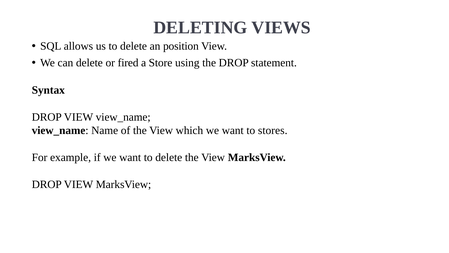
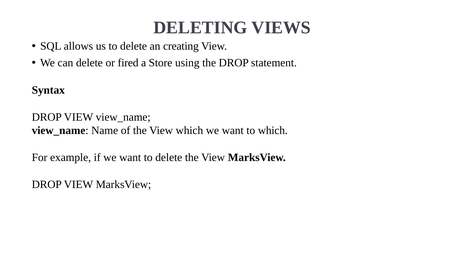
position: position -> creating (181, 46)
to stores: stores -> which (273, 130)
